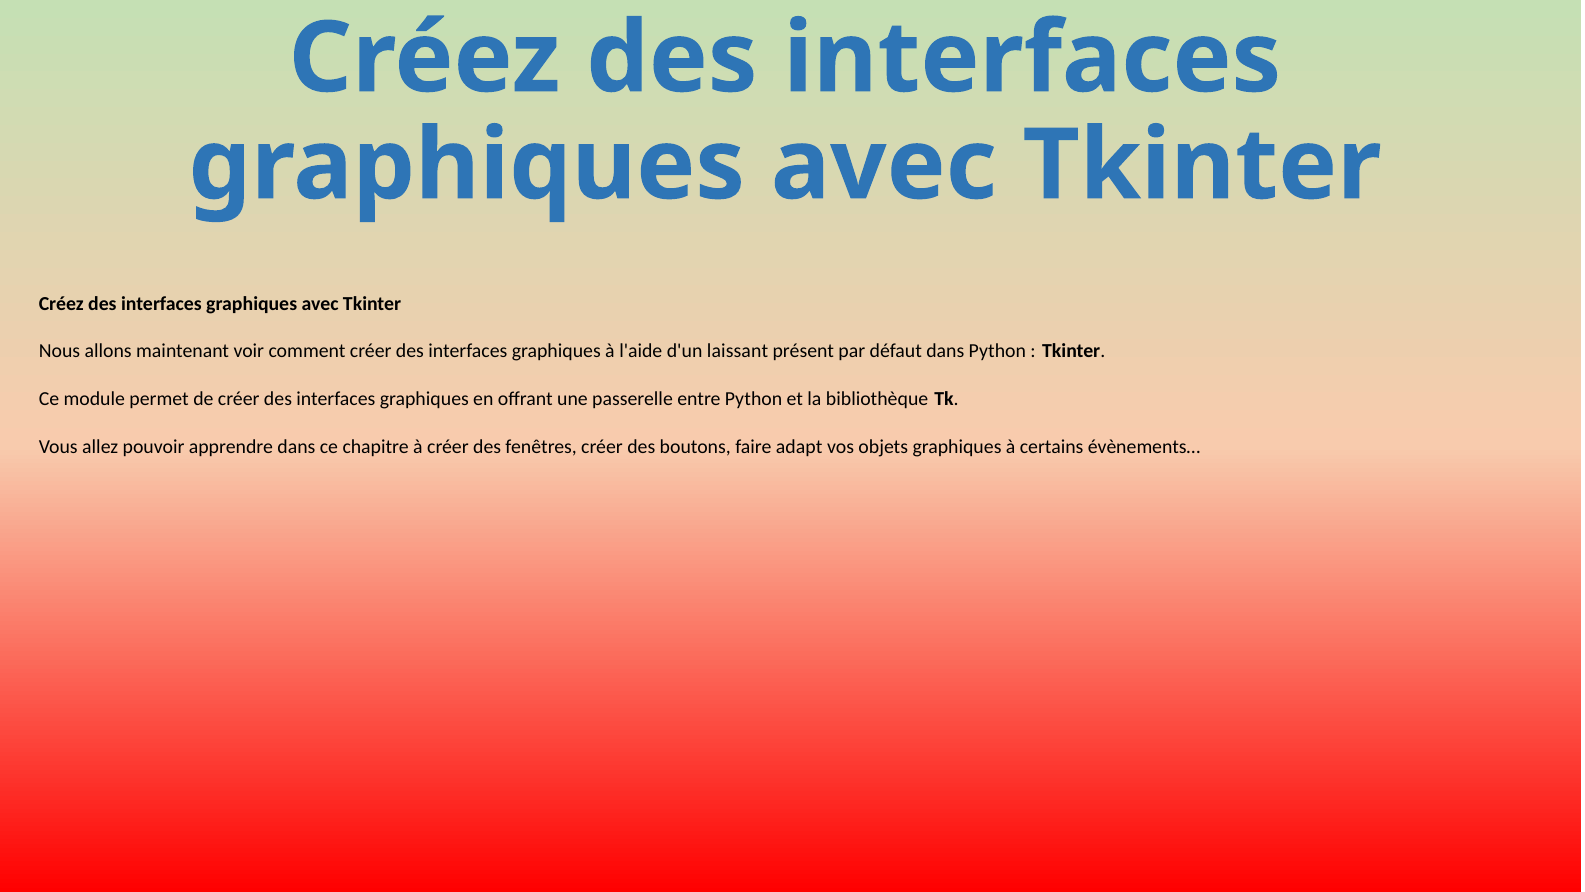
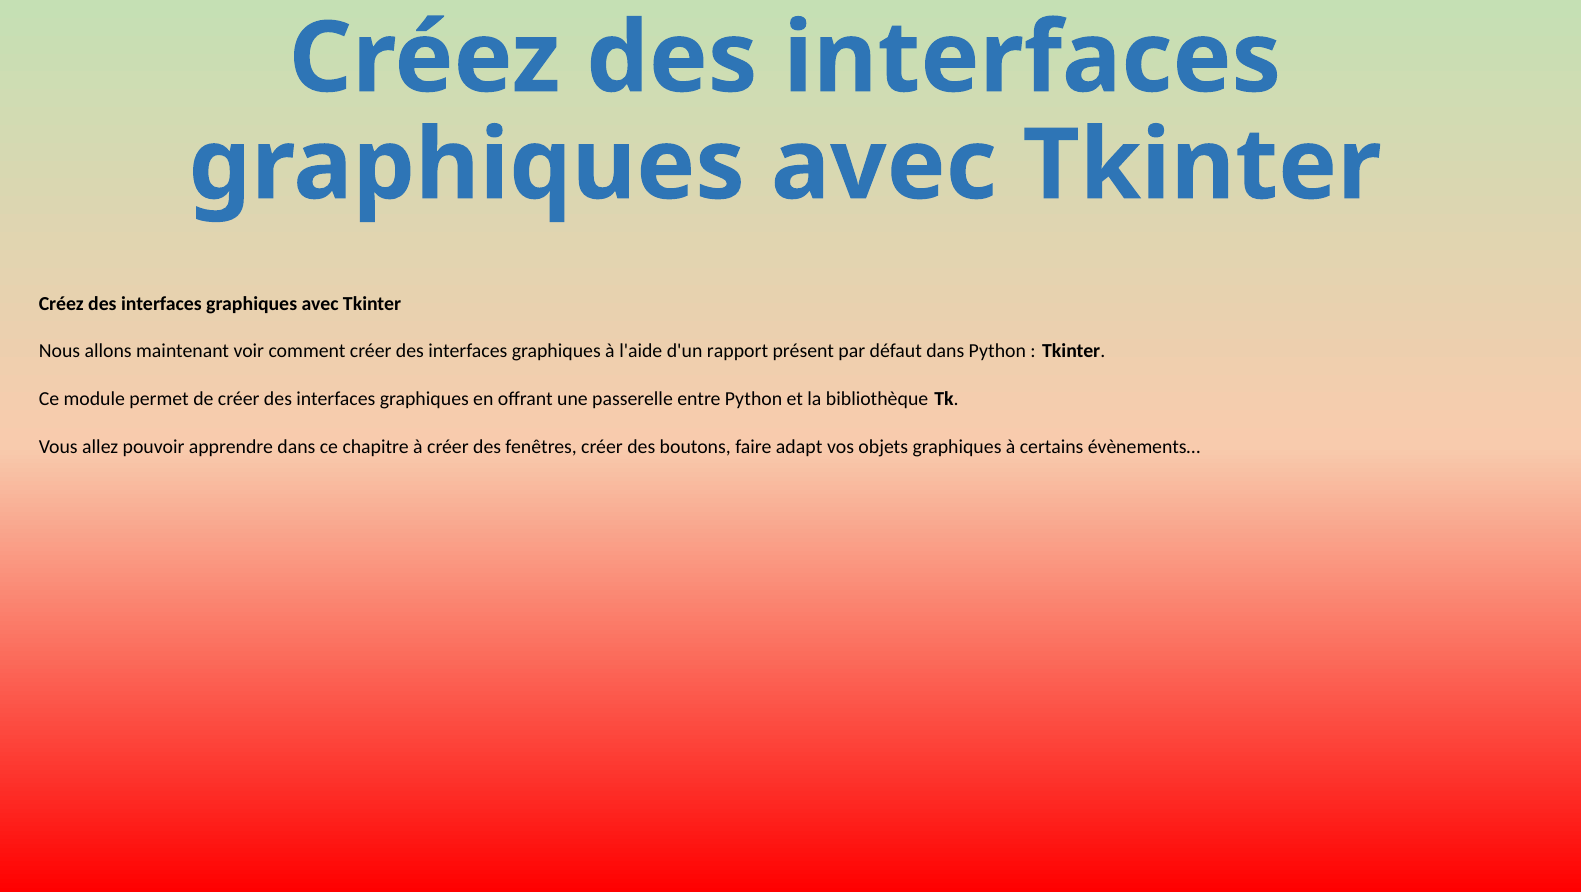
laissant: laissant -> rapport (738, 351)
